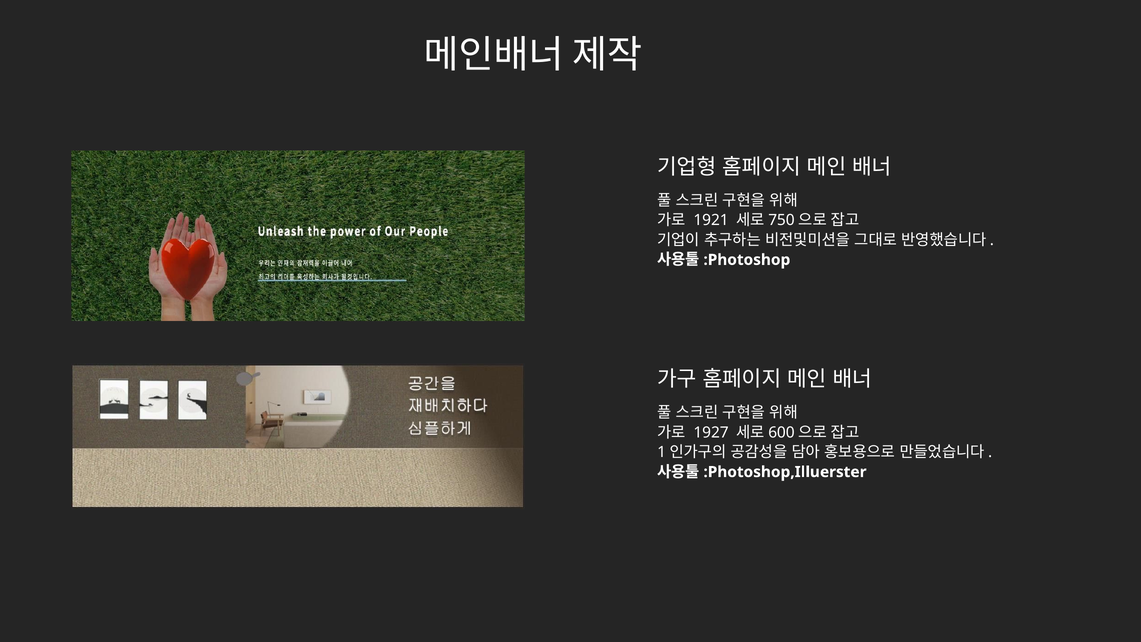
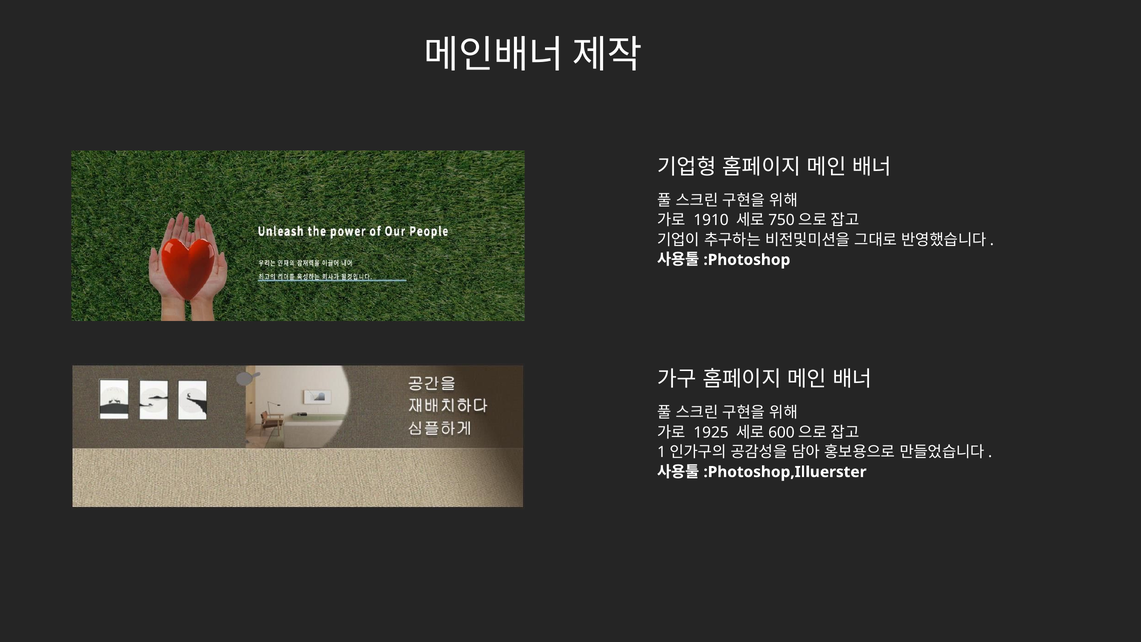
1921: 1921 -> 1910 (711, 220)
1927: 1927 -> 1925 (711, 432)
